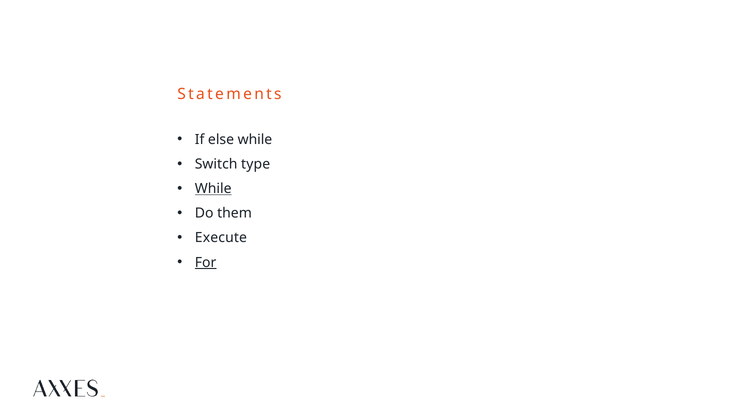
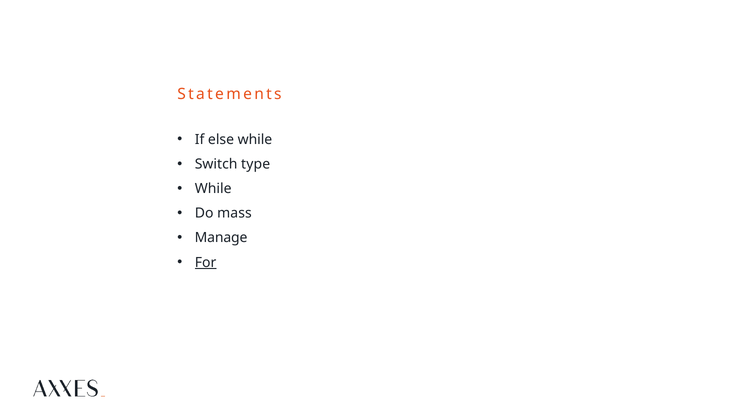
While underline: present -> none (213, 189)
them: them -> mass (234, 213)
Execute: Execute -> Manage (221, 238)
